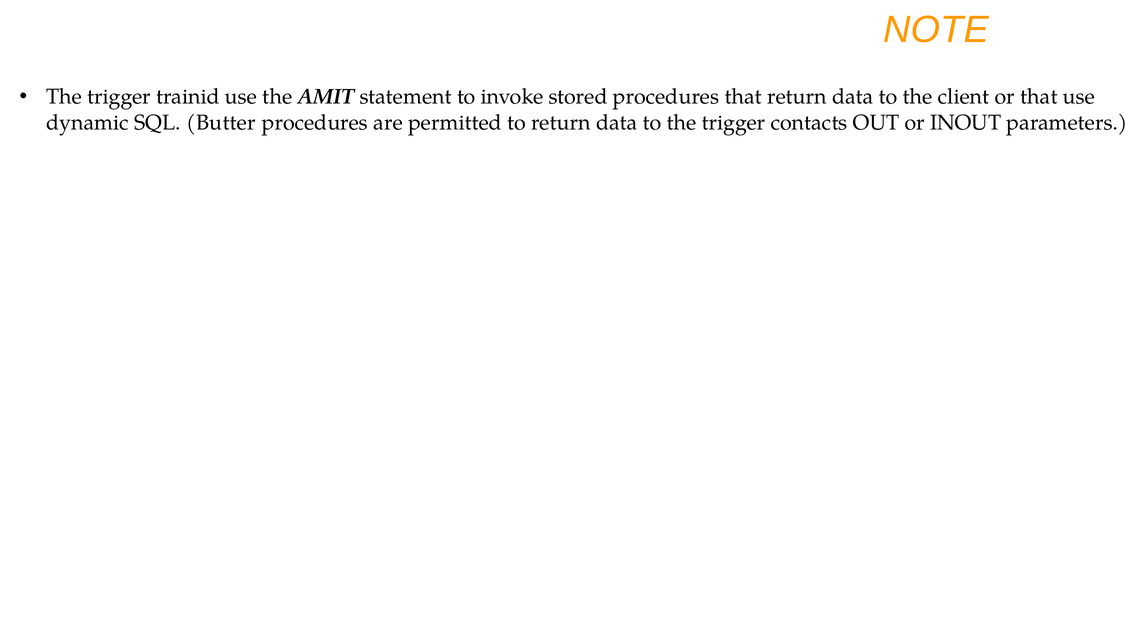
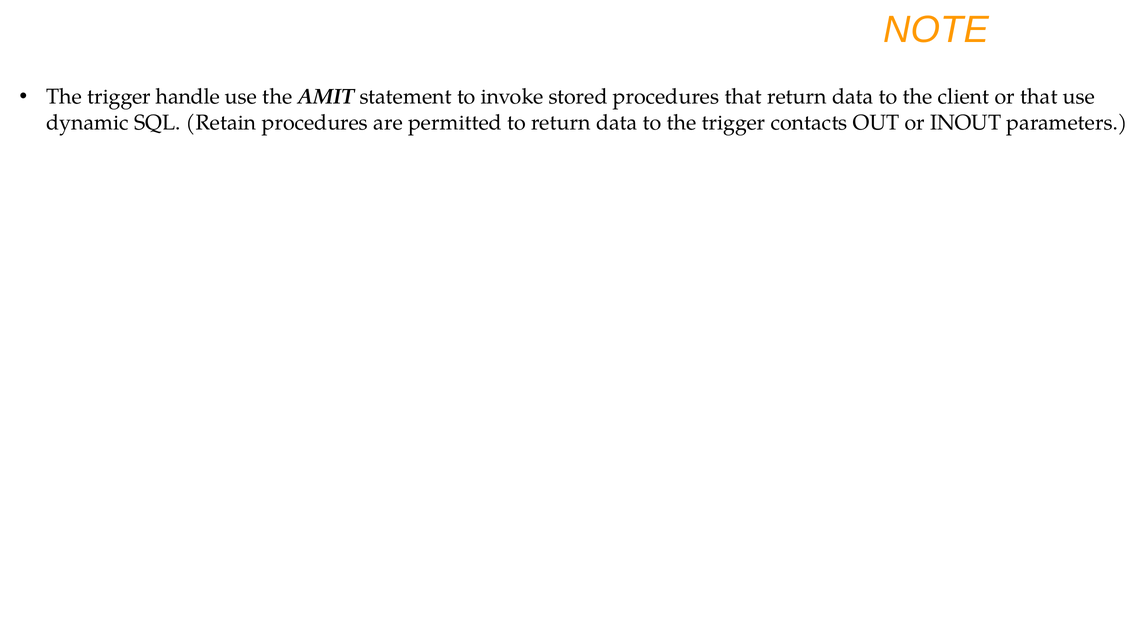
trainid: trainid -> handle (188, 97)
Butter: Butter -> Retain (221, 123)
